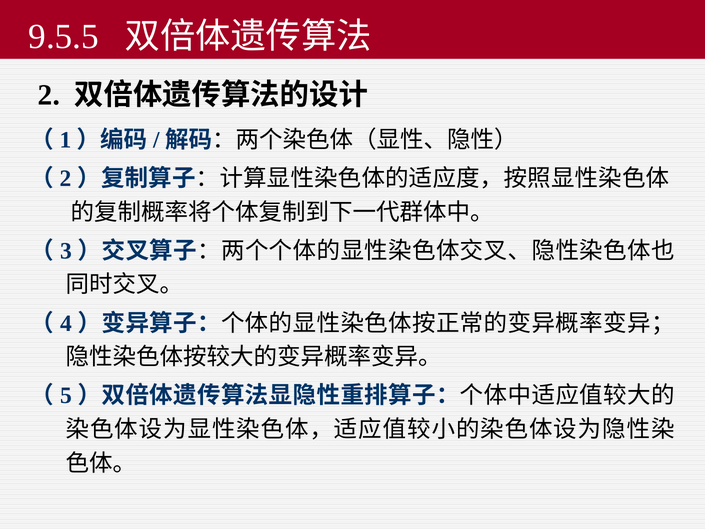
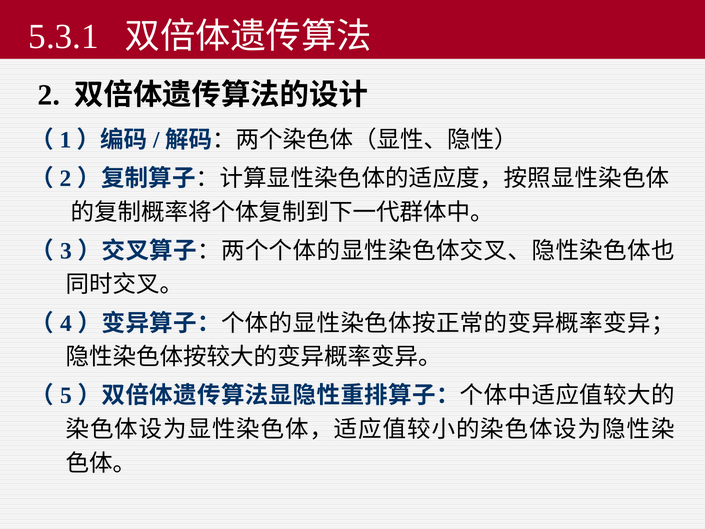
9.5.5: 9.5.5 -> 5.3.1 (64, 37)
